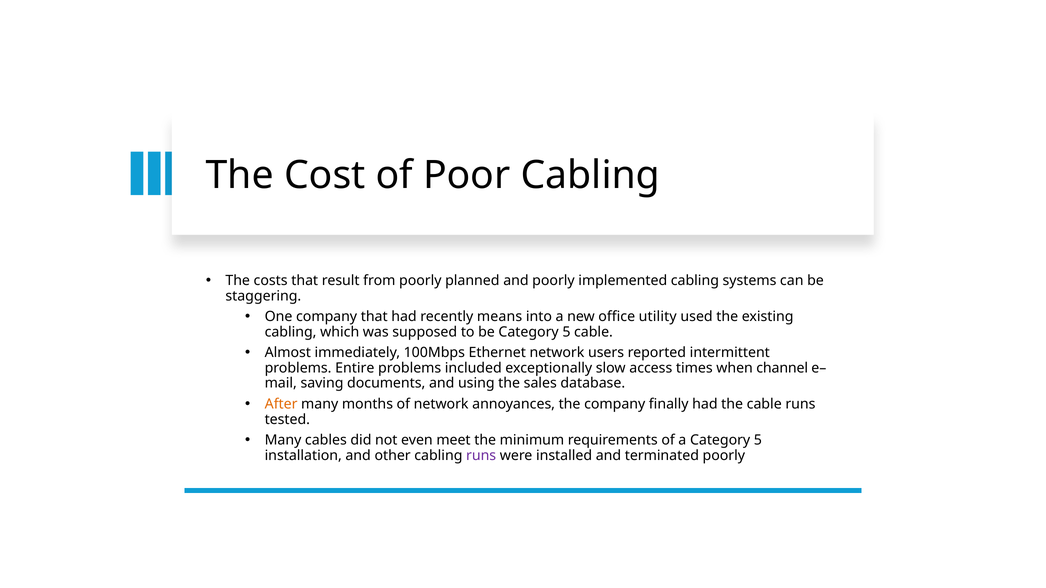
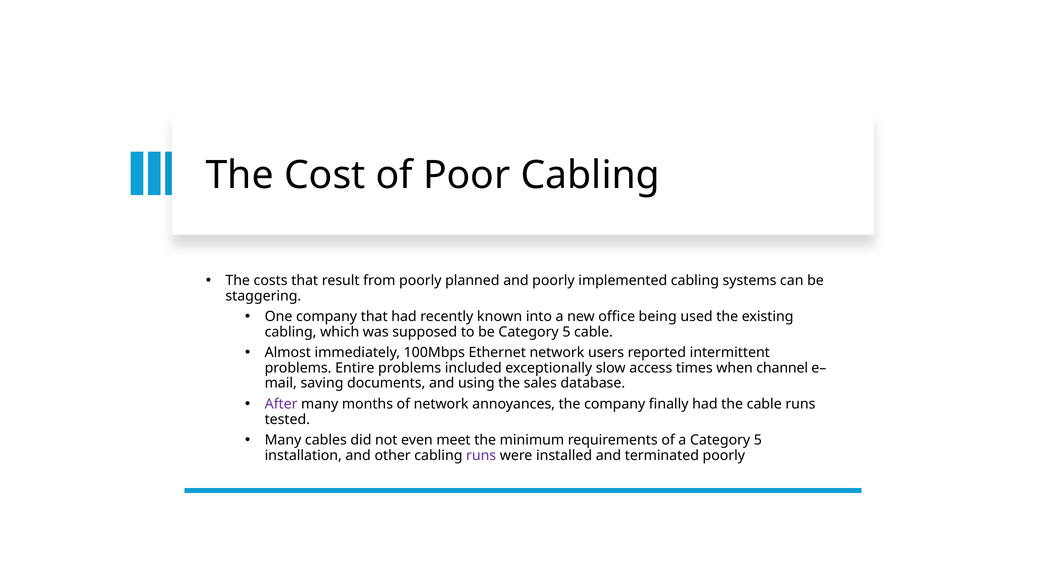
means: means -> known (500, 317)
utility: utility -> being (658, 317)
After colour: orange -> purple (281, 404)
